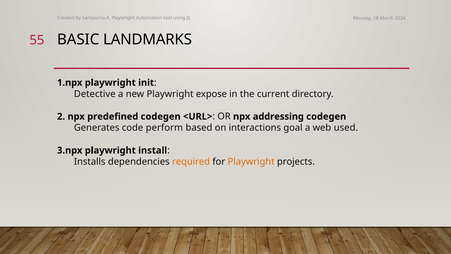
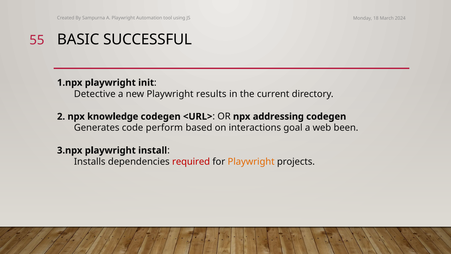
LANDMARKS: LANDMARKS -> SUCCESSFUL (148, 39)
expose: expose -> results (211, 94)
predefined: predefined -> knowledge (113, 116)
used: used -> been (346, 128)
required colour: orange -> red (191, 162)
